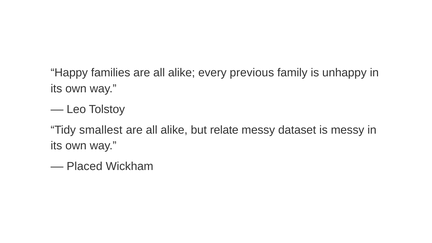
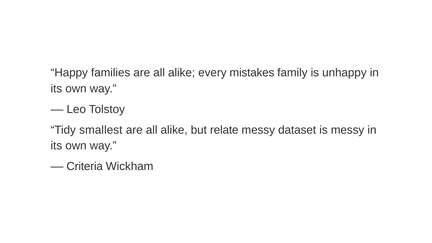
previous: previous -> mistakes (252, 73)
Placed: Placed -> Criteria (85, 166)
